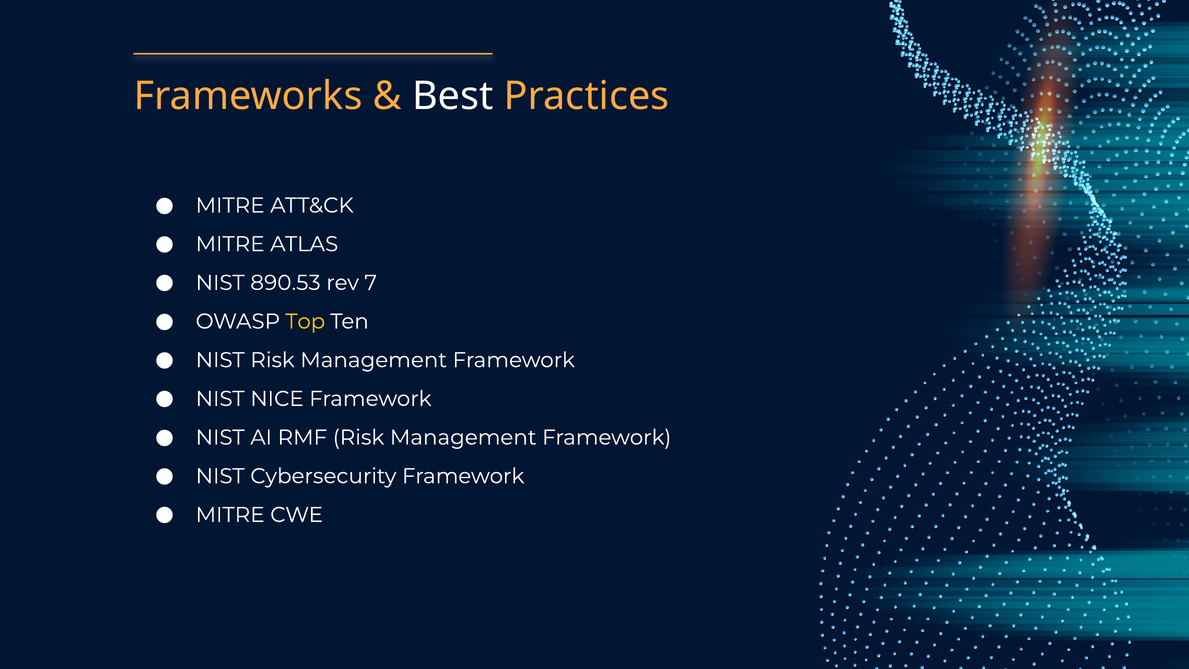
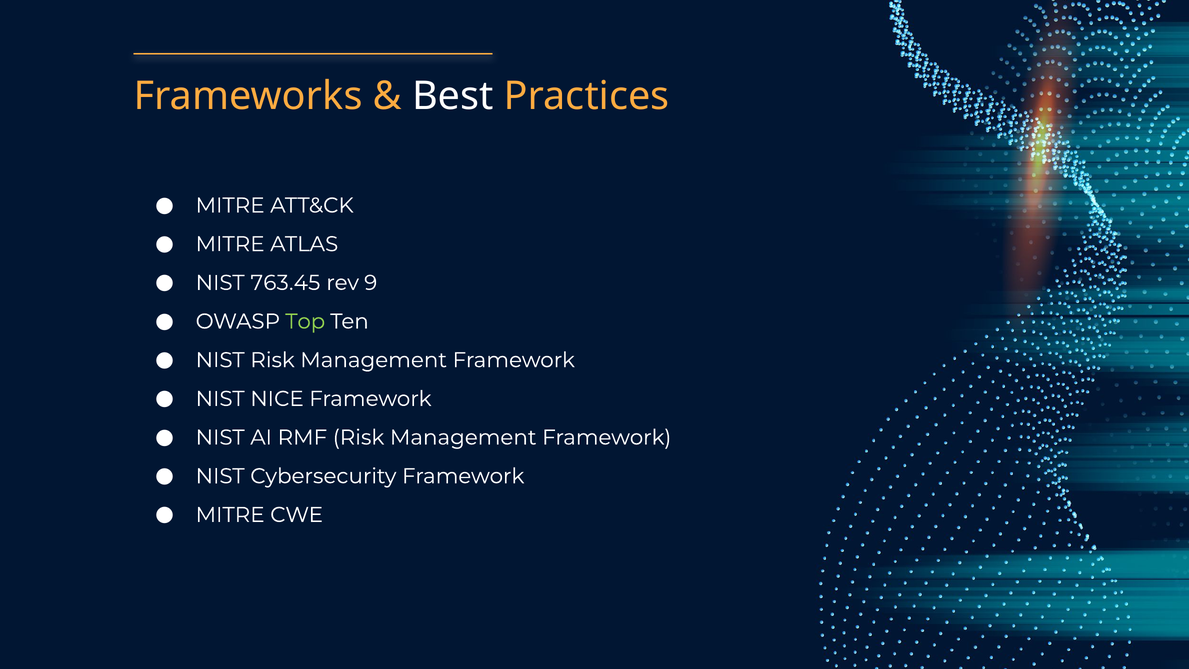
890.53: 890.53 -> 763.45 (285, 283)
7: 7 -> 9 (371, 283)
Top colour: yellow -> light green (305, 321)
